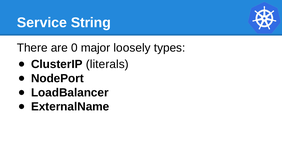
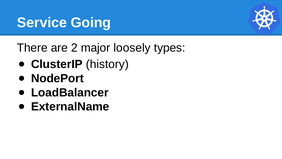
String: String -> Going (91, 22)
0: 0 -> 2 (74, 48)
literals: literals -> history (107, 64)
